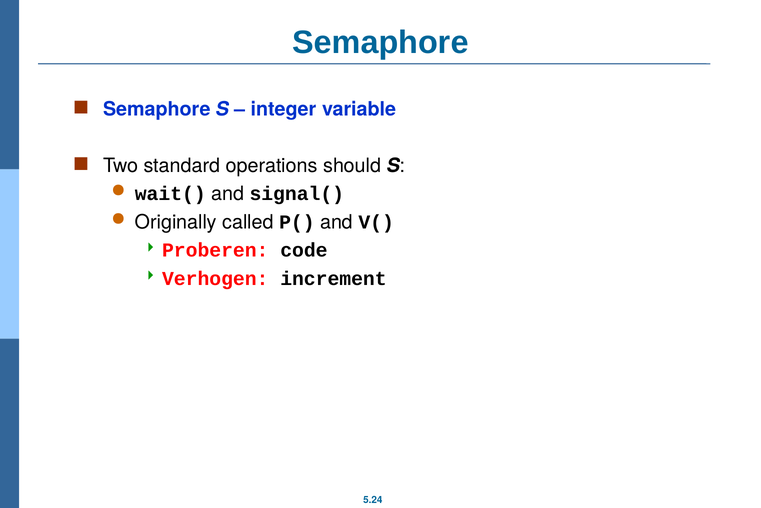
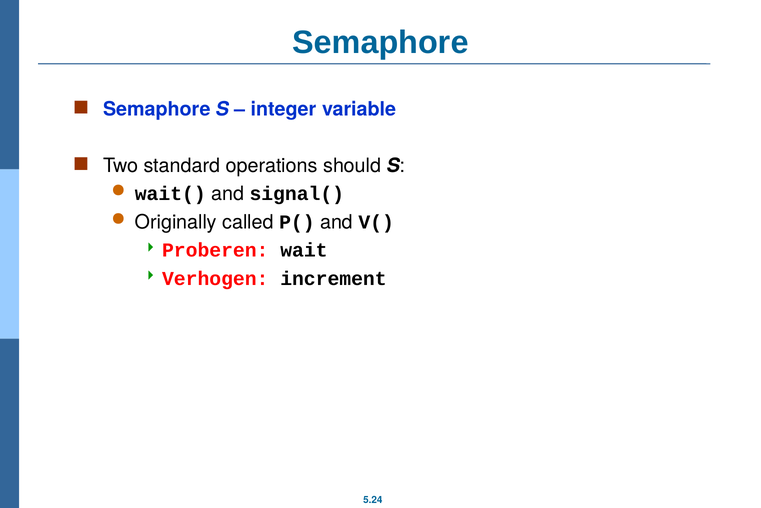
code: code -> wait (304, 250)
